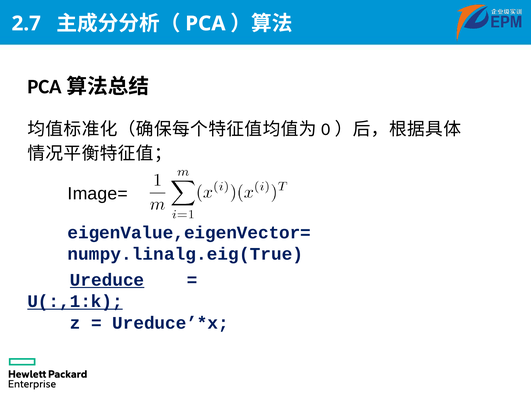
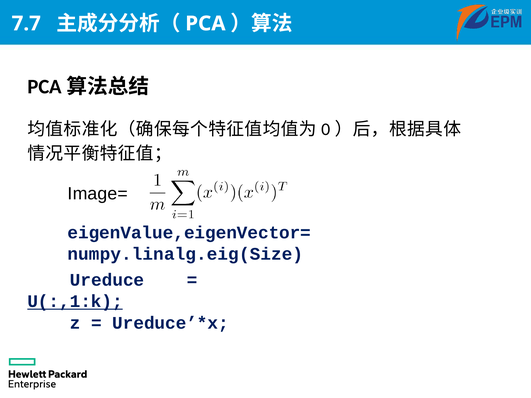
2.7: 2.7 -> 7.7 (26, 24)
numpy.linalg.eig(True: numpy.linalg.eig(True -> numpy.linalg.eig(Size (185, 254)
Ureduce underline: present -> none (107, 280)
